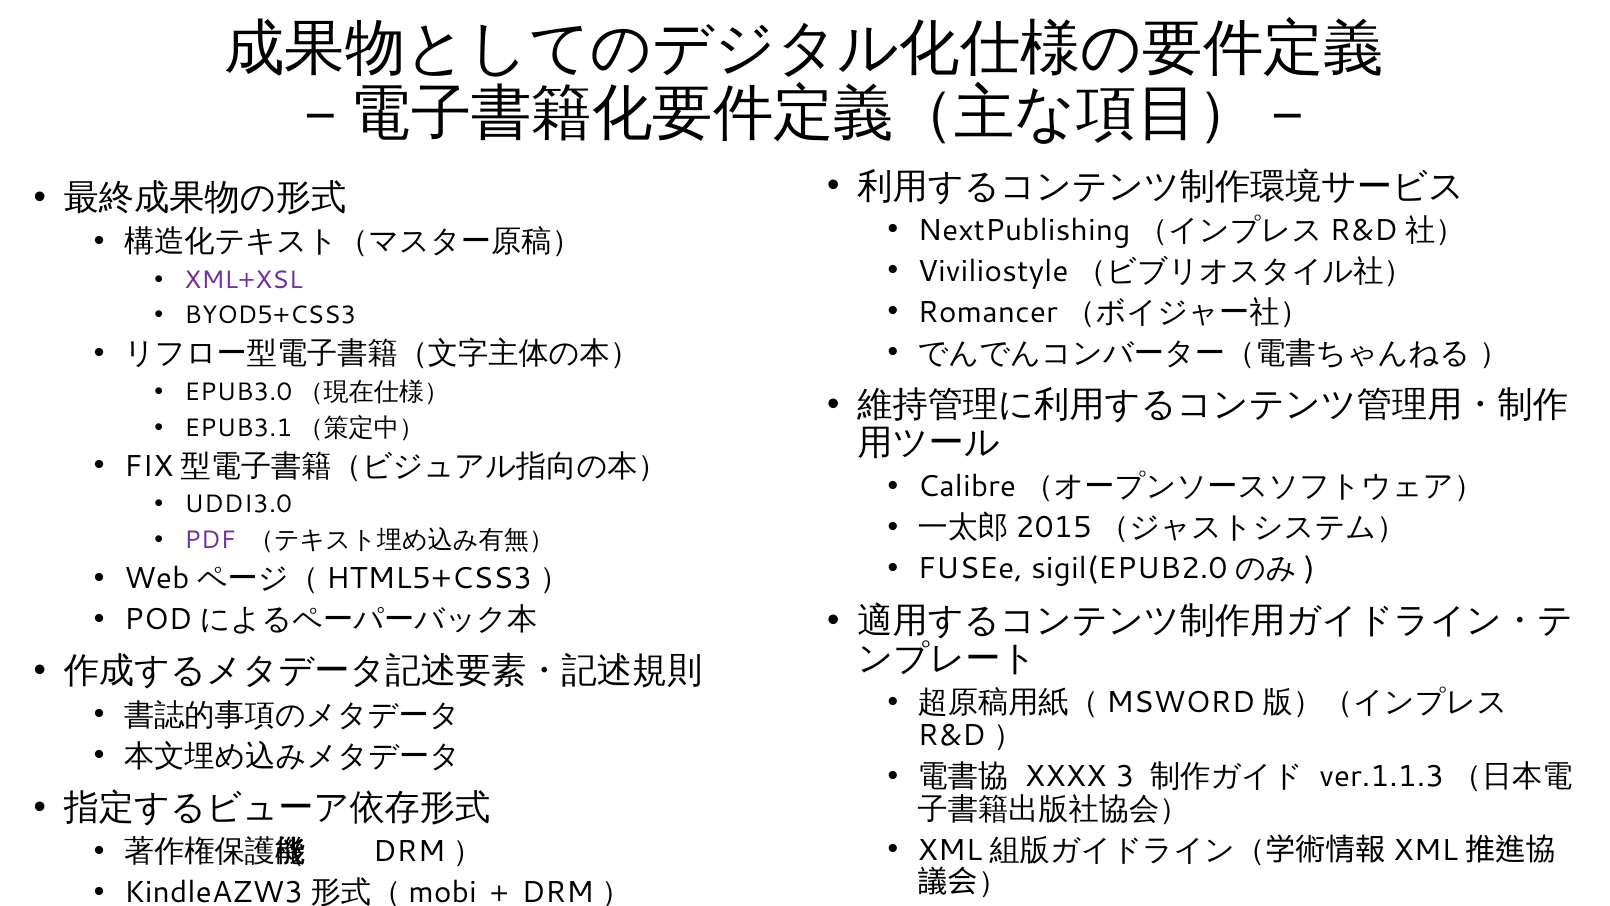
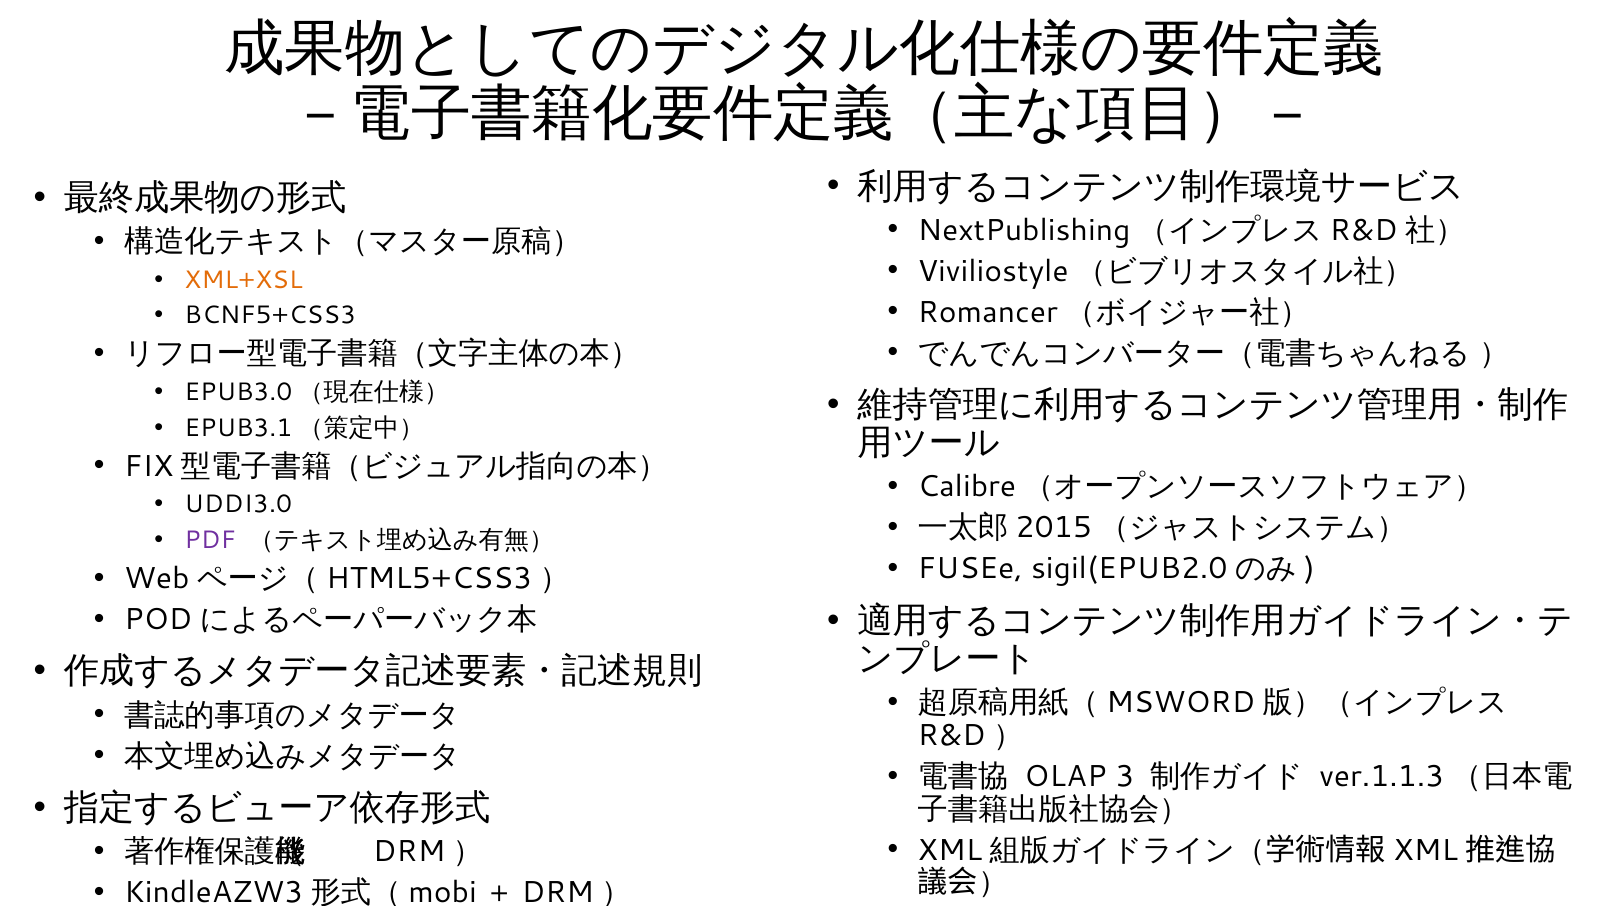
XML+XSL colour: purple -> orange (244, 280)
BYOD5+CSS3: BYOD5+CSS3 -> BCNF5+CSS3 (270, 316)
XXXX: XXXX -> OLAP (1066, 776)
